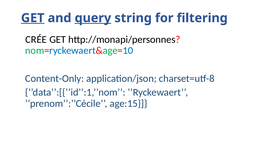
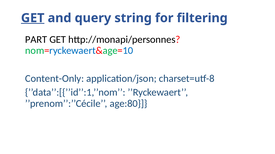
query underline: present -> none (93, 18)
CRÉE: CRÉE -> PART (36, 40)
age:15: age:15 -> age:80 (129, 104)
